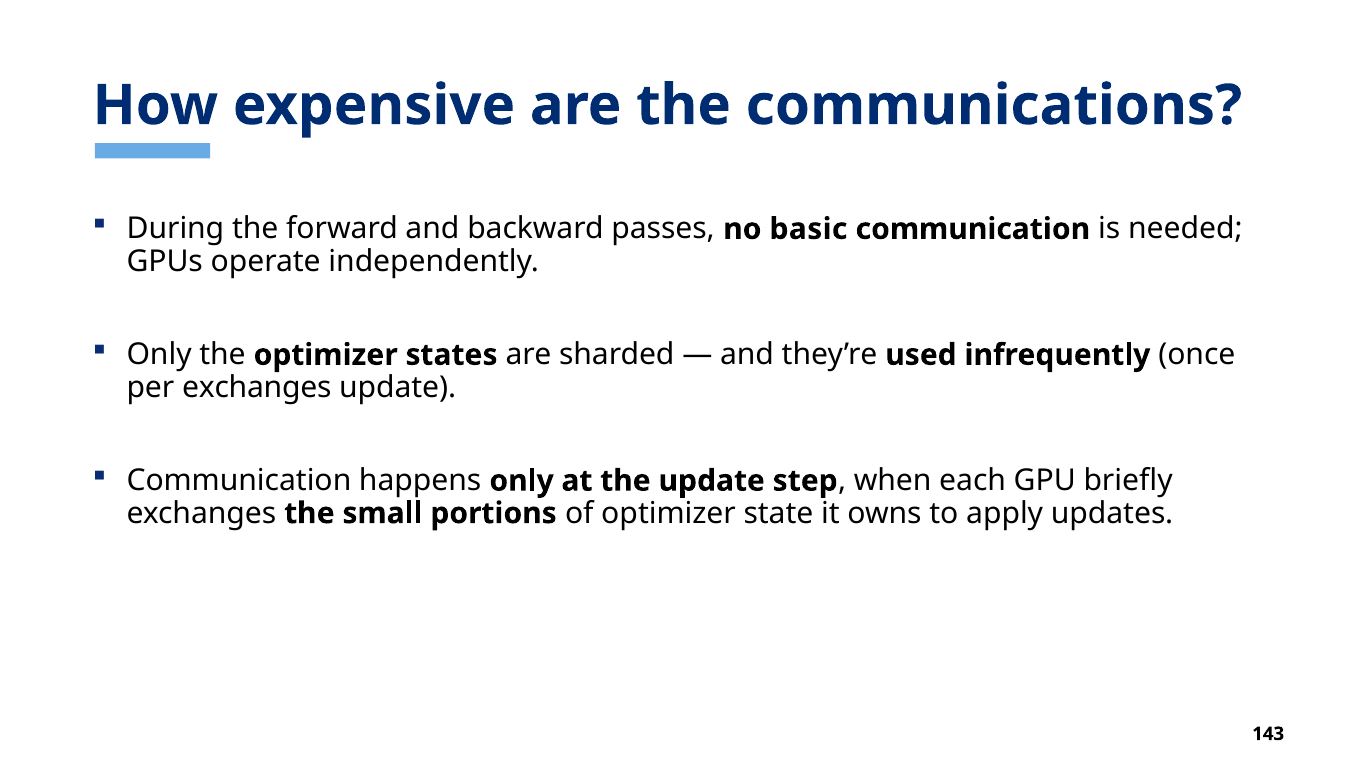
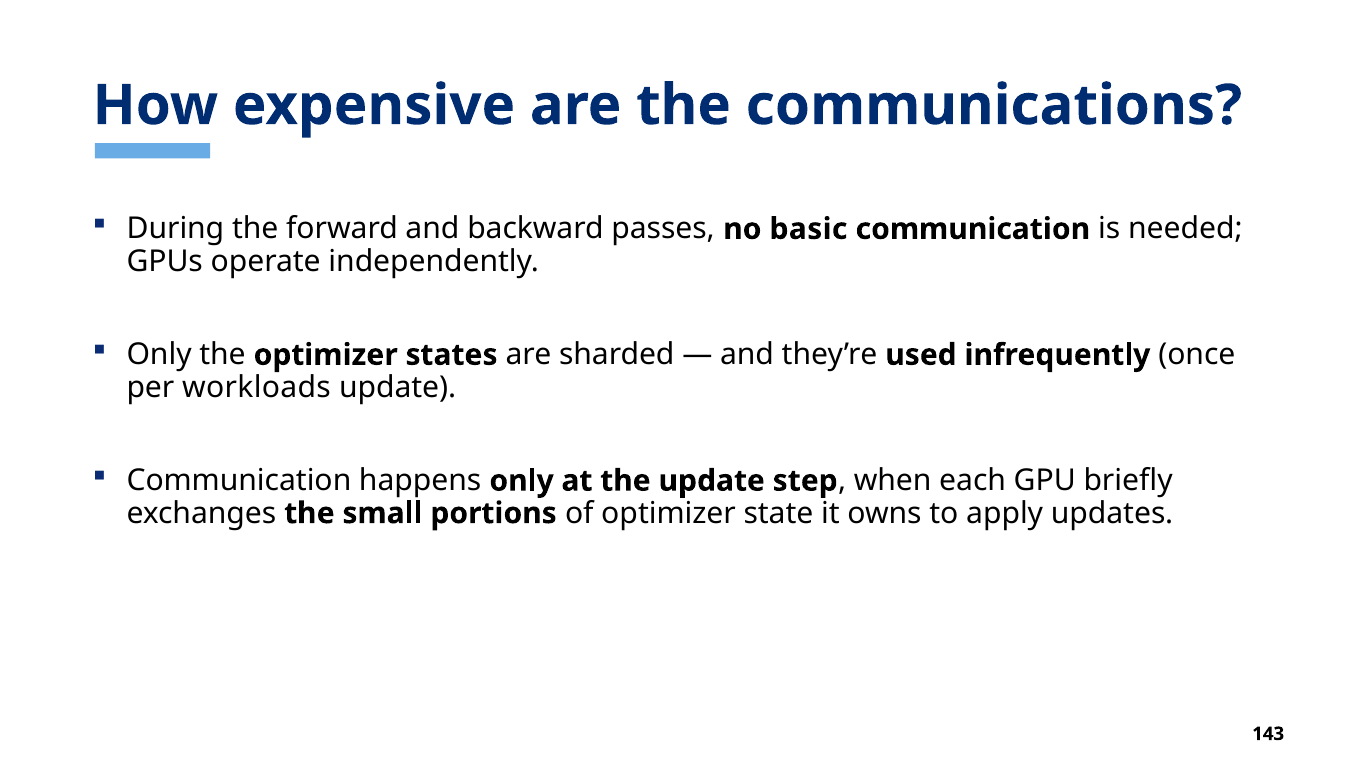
per exchanges: exchanges -> workloads (257, 387)
